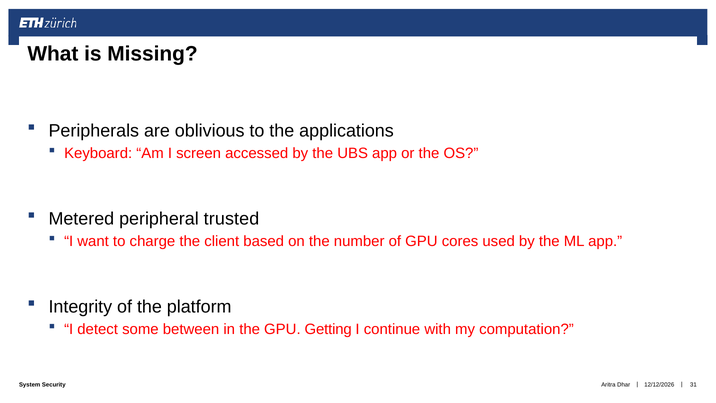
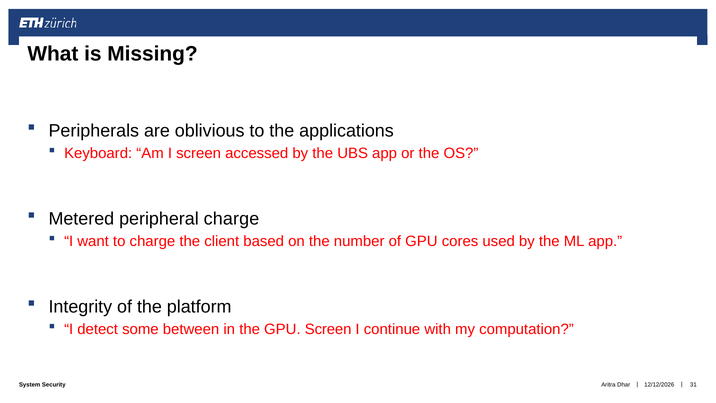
peripheral trusted: trusted -> charge (231, 219)
GPU Getting: Getting -> Screen (328, 329)
